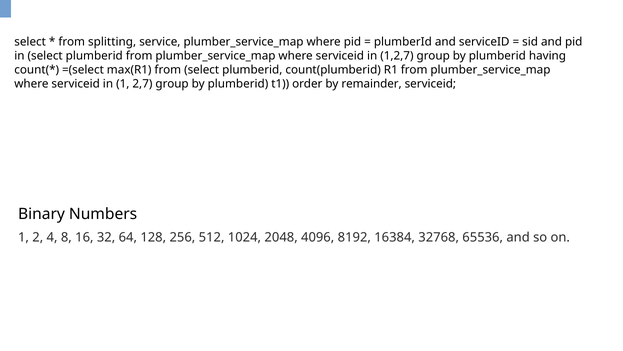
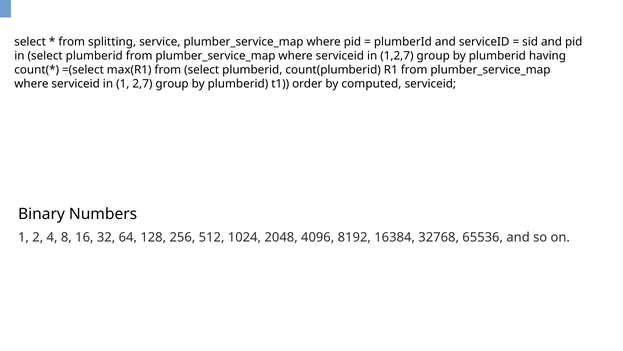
remainder: remainder -> computed (371, 84)
